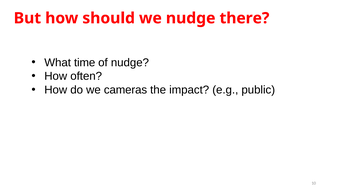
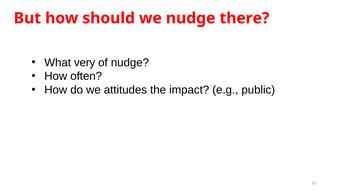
time: time -> very (85, 63)
cameras: cameras -> attitudes (125, 90)
